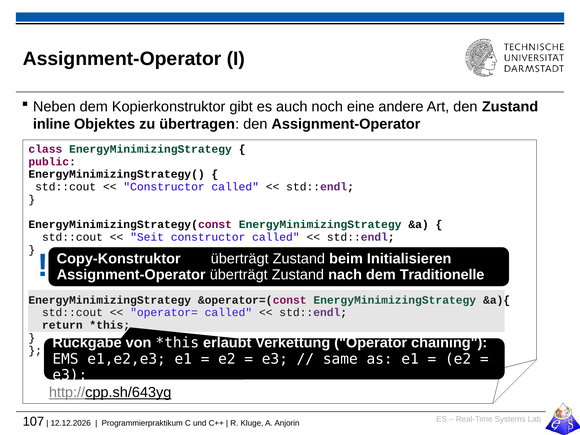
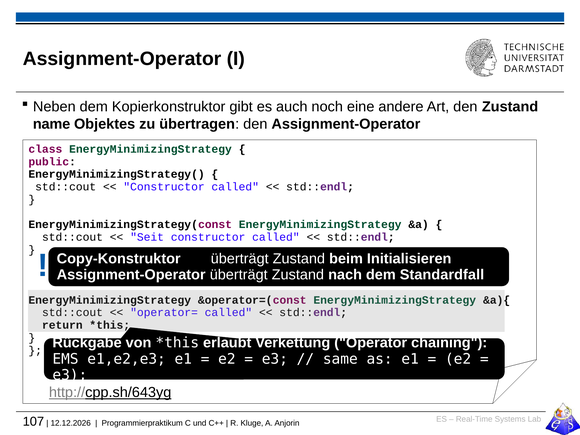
inline: inline -> name (52, 124)
Traditionelle: Traditionelle -> Standardfall (442, 275)
